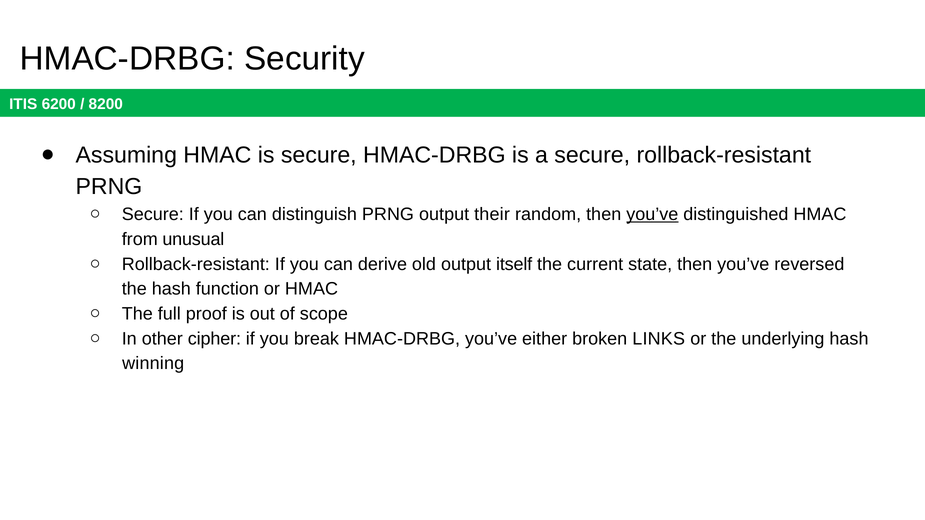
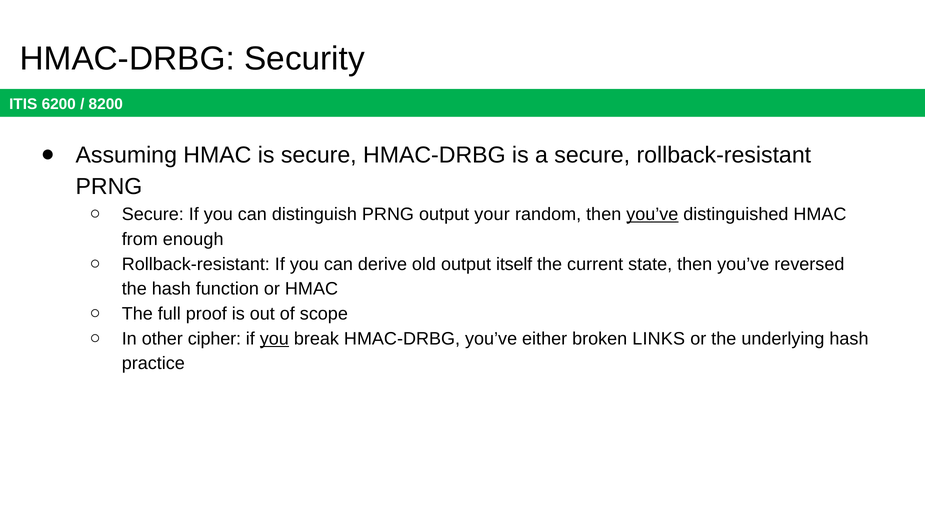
their: their -> your (492, 214)
unusual: unusual -> enough (193, 239)
you underline: none -> present (274, 339)
winning: winning -> practice (153, 364)
